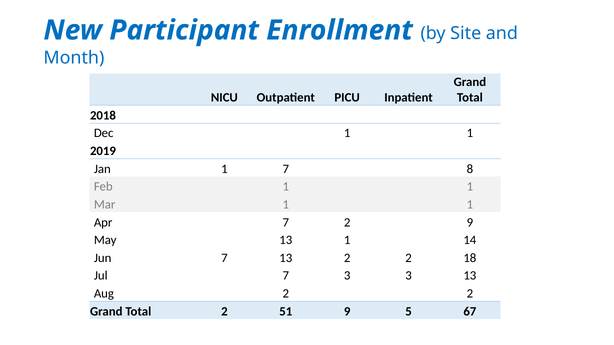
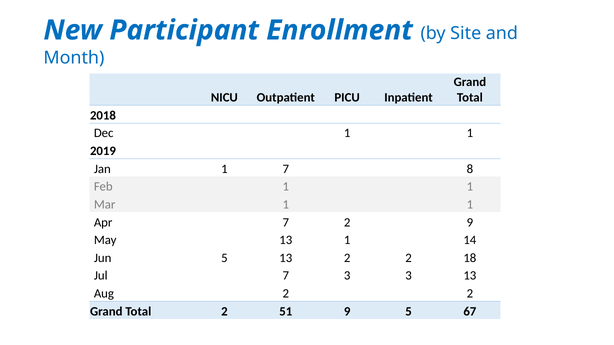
Jun 7: 7 -> 5 (224, 258)
